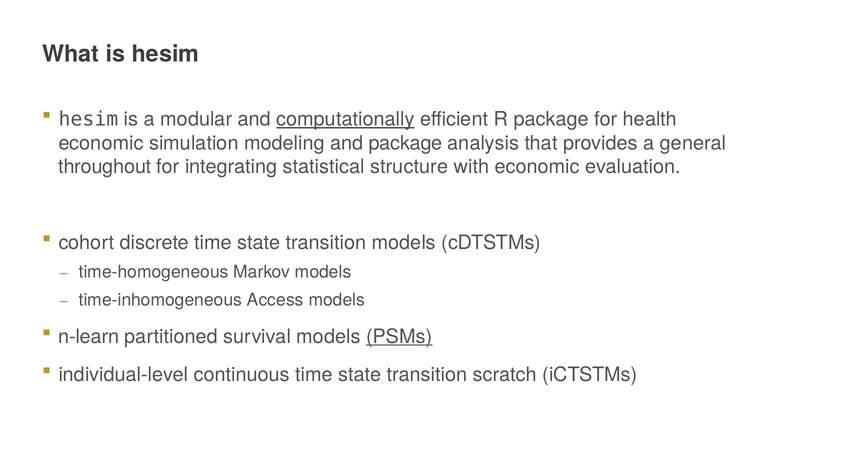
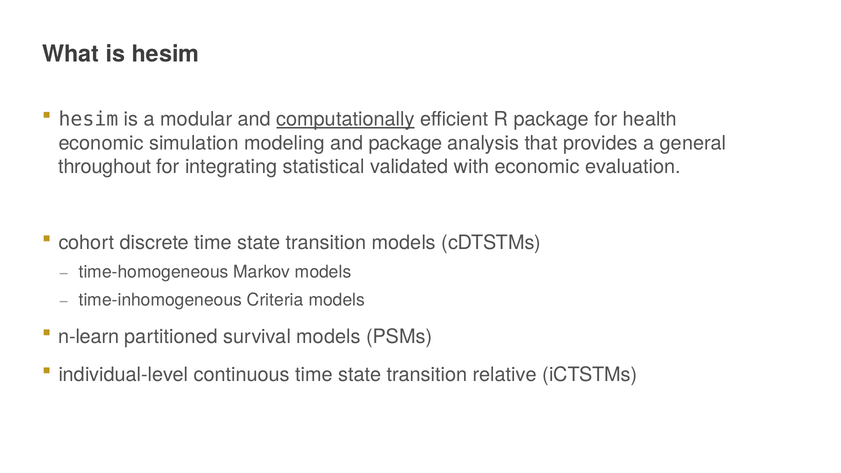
structure: structure -> validated (409, 167)
Access: Access -> Criteria (275, 300)
PSMs underline: present -> none (399, 337)
scratch: scratch -> relative (505, 375)
